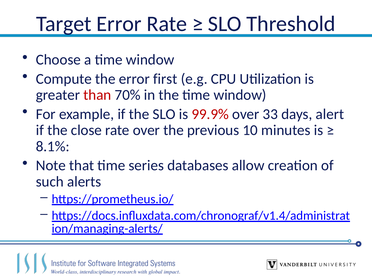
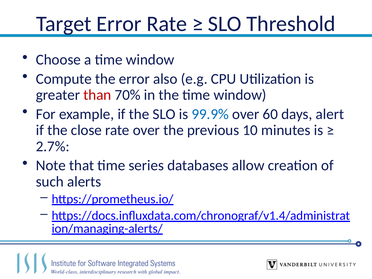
first: first -> also (165, 79)
99.9% colour: red -> blue (210, 114)
33: 33 -> 60 (270, 114)
8.1%: 8.1% -> 2.7% (53, 146)
